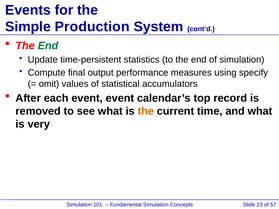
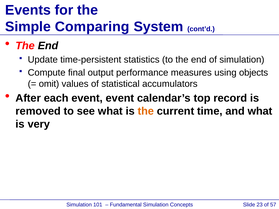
Production: Production -> Comparing (92, 27)
End colour: green -> black (48, 46)
specify: specify -> objects (254, 73)
